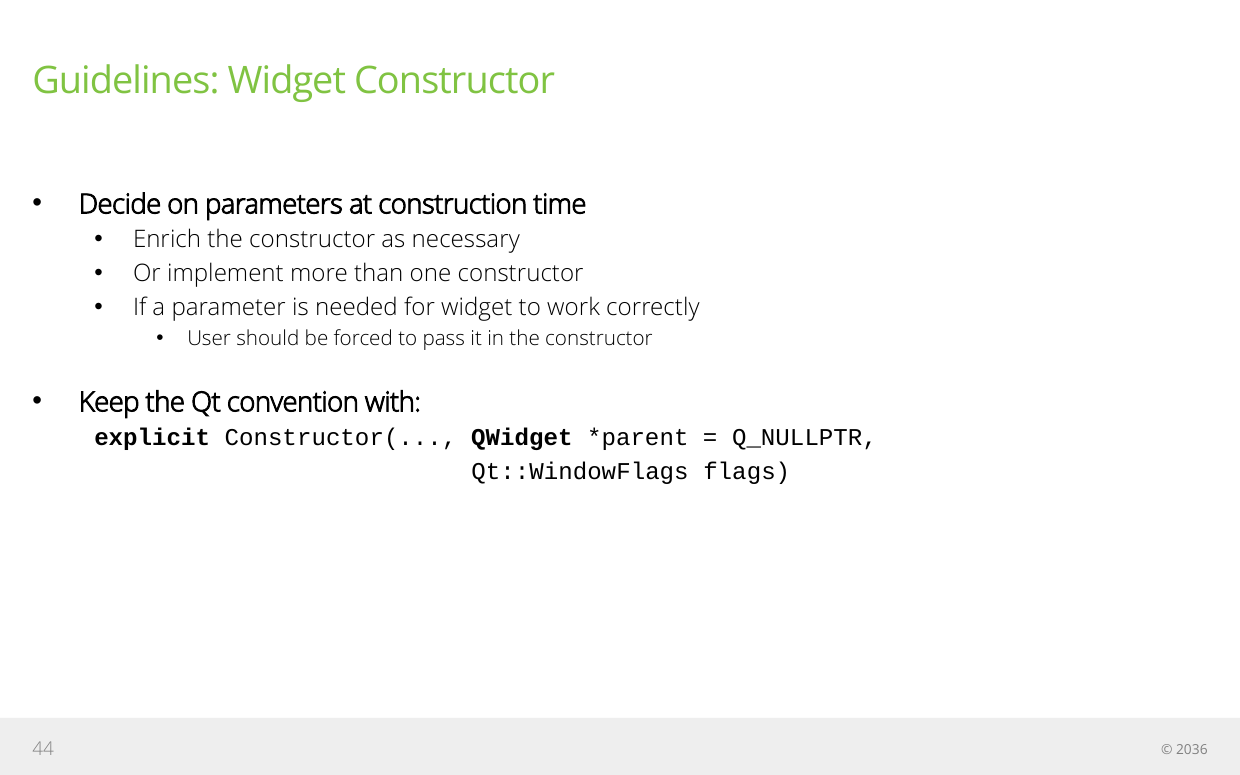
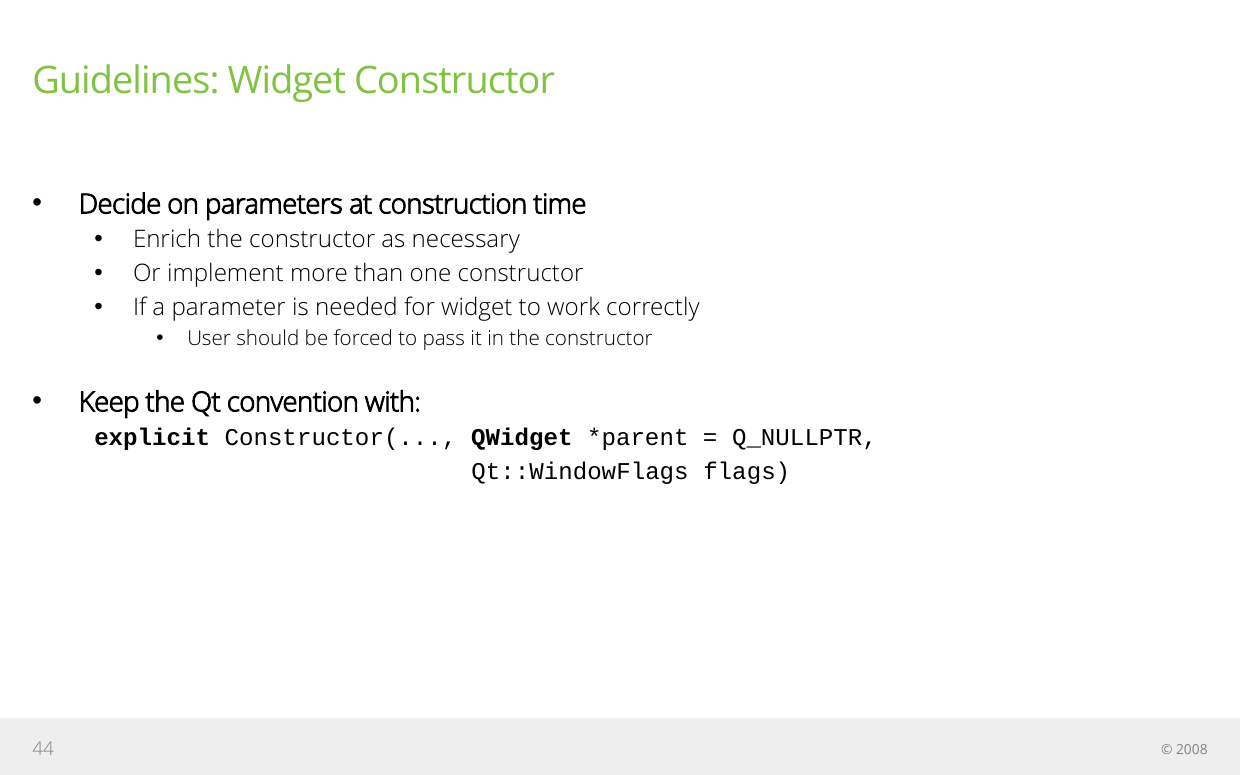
2036: 2036 -> 2008 (1192, 750)
